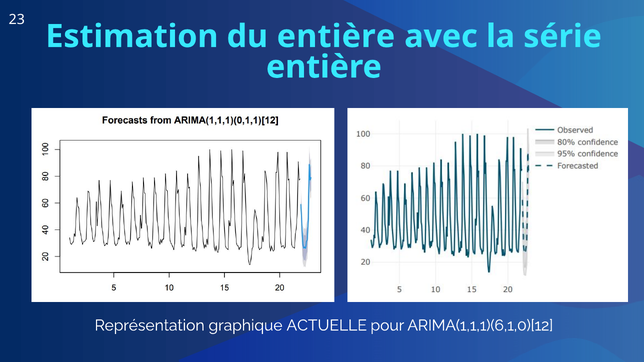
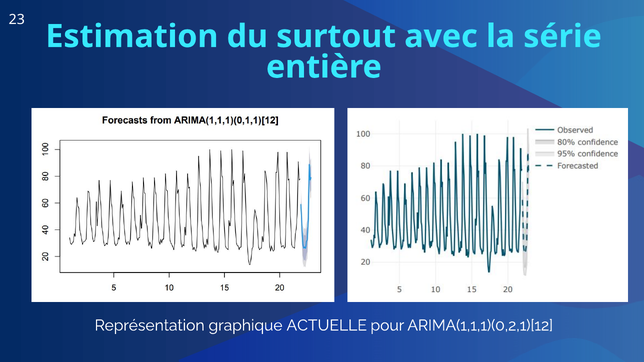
du entière: entière -> surtout (336, 36)
ARIMA(1,1,1)(6,1,0)[12: ARIMA(1,1,1)(6,1,0)[12 -> ARIMA(1,1,1)(0,2,1)[12 (480, 326)
